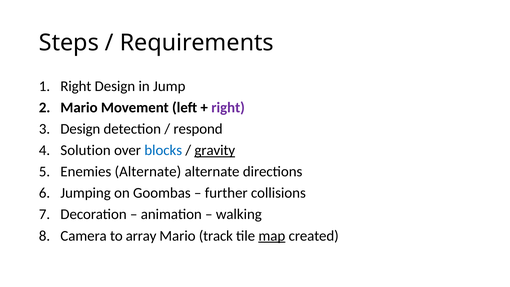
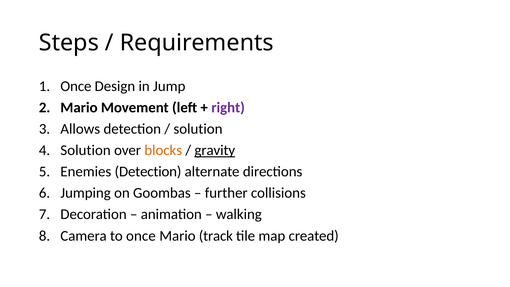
Right: Right -> Once (76, 86)
Design: Design -> Allows (80, 129)
respond: respond -> solution (198, 129)
blocks colour: blue -> orange (163, 150)
Enemies Alternate: Alternate -> Detection (148, 172)
to array: array -> once (141, 236)
map underline: present -> none (272, 236)
